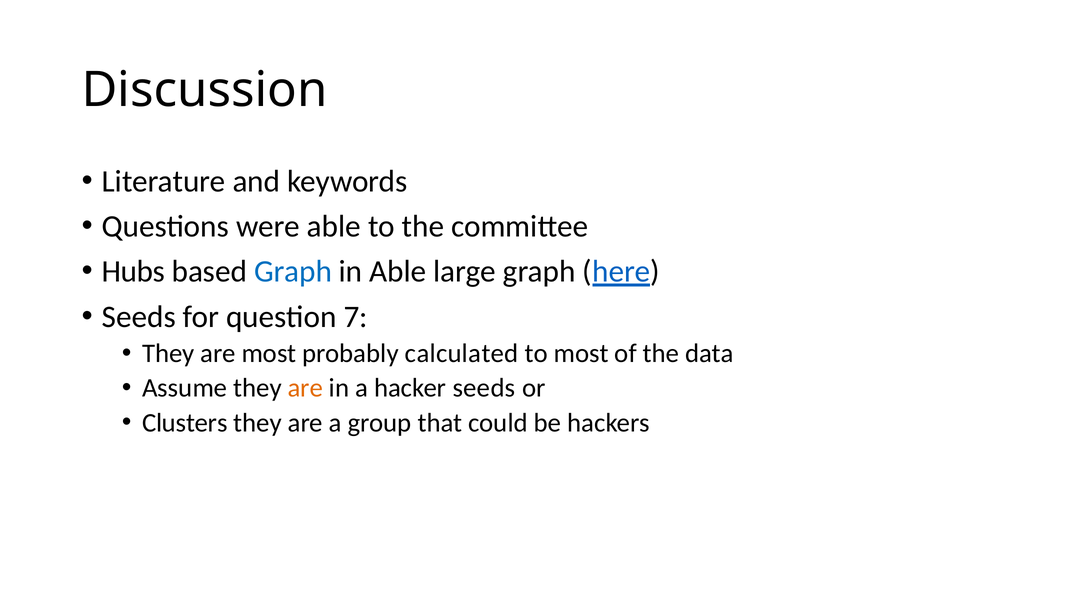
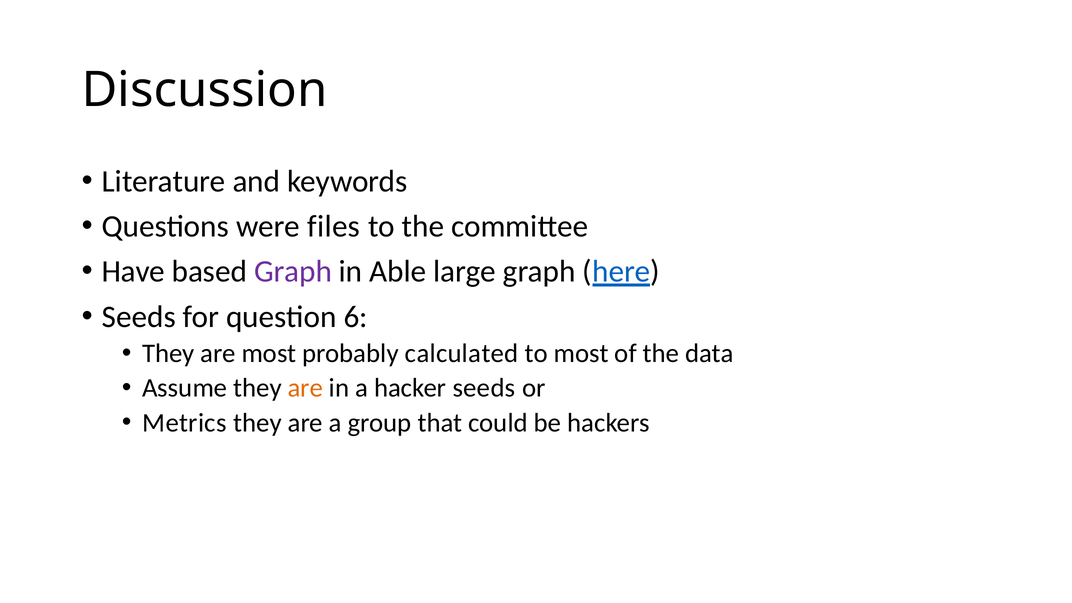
were able: able -> files (334, 226)
Hubs: Hubs -> Have (133, 272)
Graph colour: blue -> purple (293, 272)
7: 7 -> 6 (356, 317)
Clusters: Clusters -> Metrics (185, 423)
